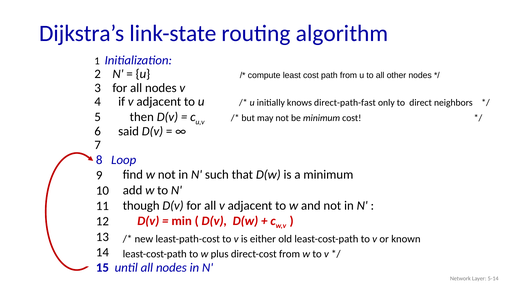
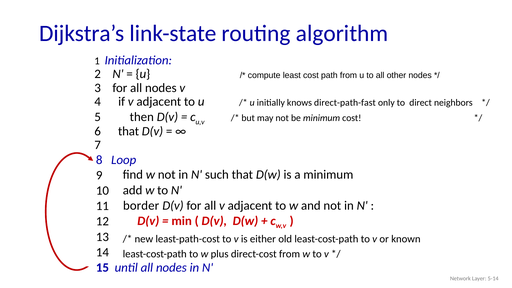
6 said: said -> that (129, 131)
though: though -> border (141, 205)
